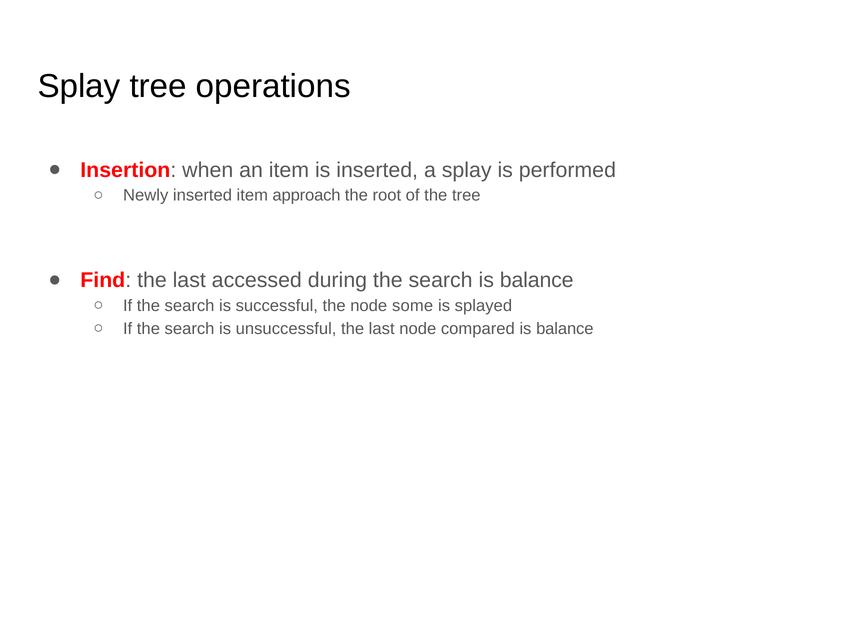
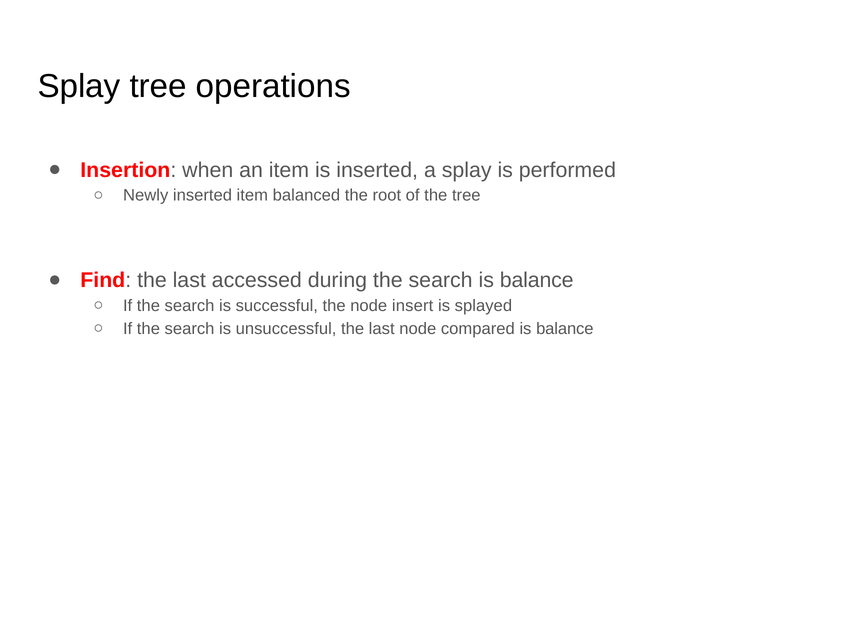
approach: approach -> balanced (306, 196)
some: some -> insert (413, 306)
